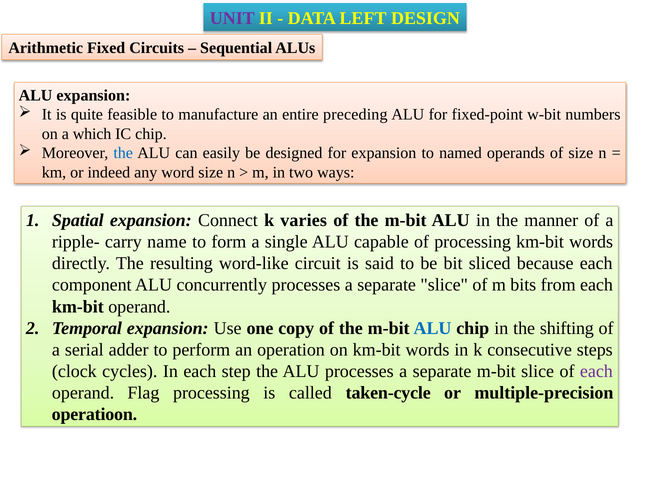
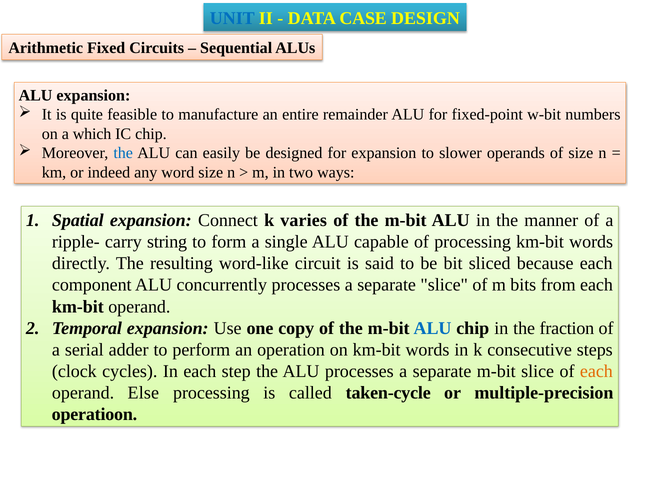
UNIT colour: purple -> blue (232, 18)
LEFT: LEFT -> CASE (363, 18)
preceding: preceding -> remainder (355, 115)
named: named -> slower (460, 153)
name: name -> string (167, 242)
shifting: shifting -> fraction (567, 328)
each colour: purple -> orange (596, 371)
Flag: Flag -> Else (143, 393)
